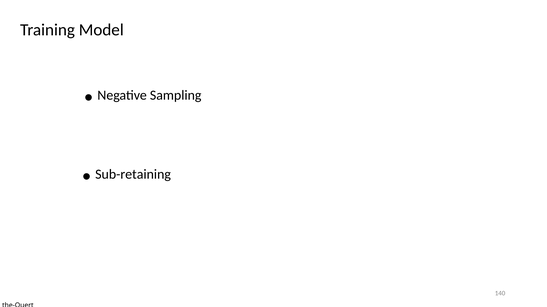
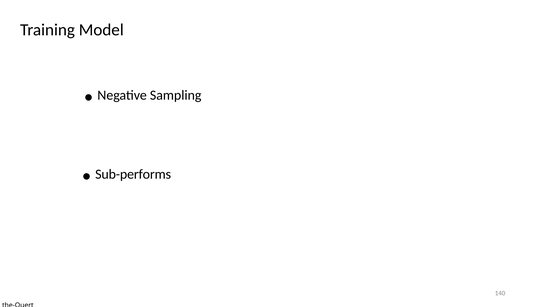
Sub-retaining: Sub-retaining -> Sub-performs (133, 175)
